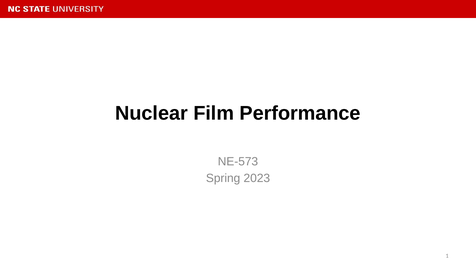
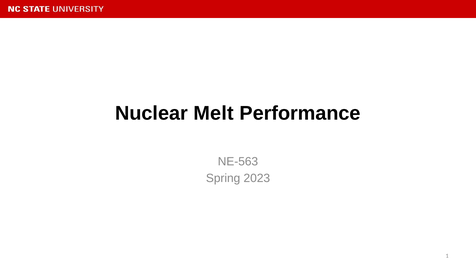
Film: Film -> Melt (214, 113)
NE-573: NE-573 -> NE-563 (238, 161)
